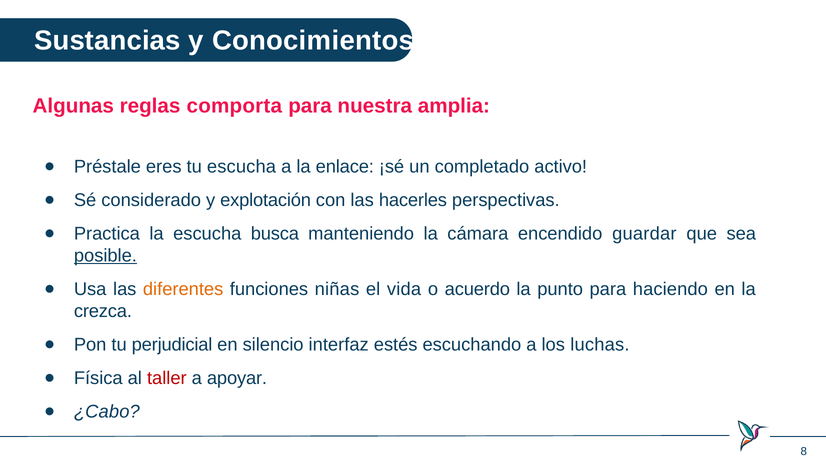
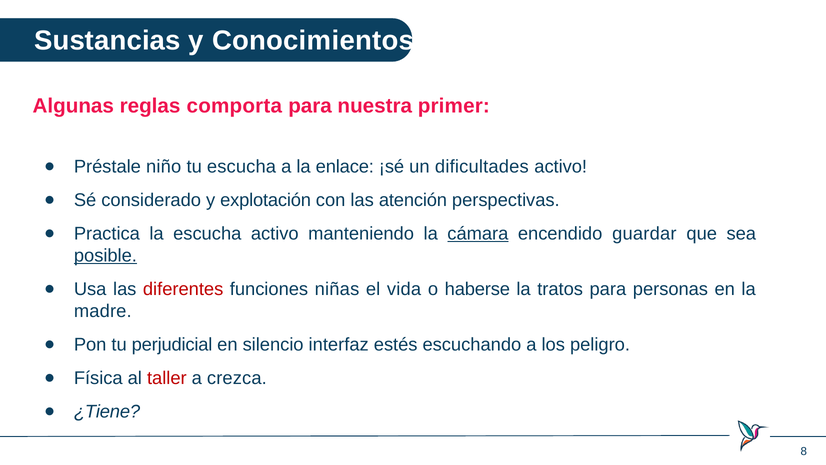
amplia: amplia -> primer (454, 106)
eres: eres -> niño (164, 167)
completado: completado -> dificultades (482, 167)
hacerles: hacerles -> atención (413, 200)
escucha busca: busca -> activo (275, 234)
cámara underline: none -> present (478, 234)
diferentes colour: orange -> red (183, 289)
acuerdo: acuerdo -> haberse (477, 289)
punto: punto -> tratos (560, 289)
haciendo: haciendo -> personas (670, 289)
crezca: crezca -> madre (103, 311)
luchas: luchas -> peligro (600, 345)
apoyar: apoyar -> crezca (237, 378)
¿Cabo: ¿Cabo -> ¿Tiene (107, 412)
